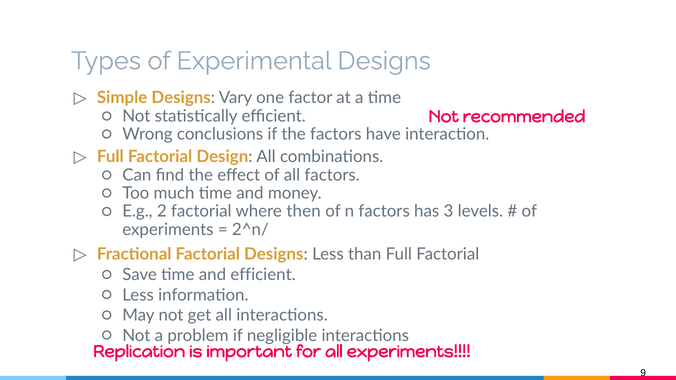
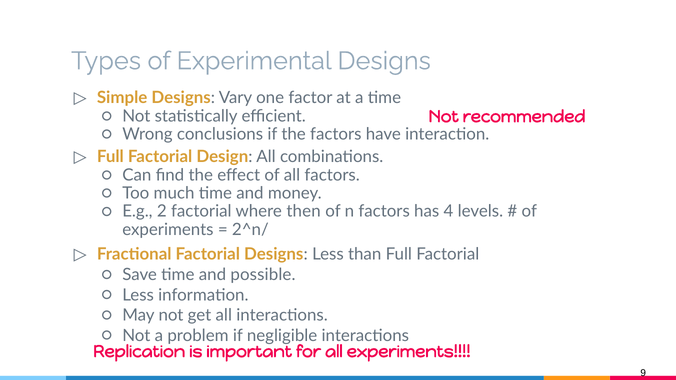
3: 3 -> 4 (448, 212)
and efficient: efficient -> possible (263, 275)
